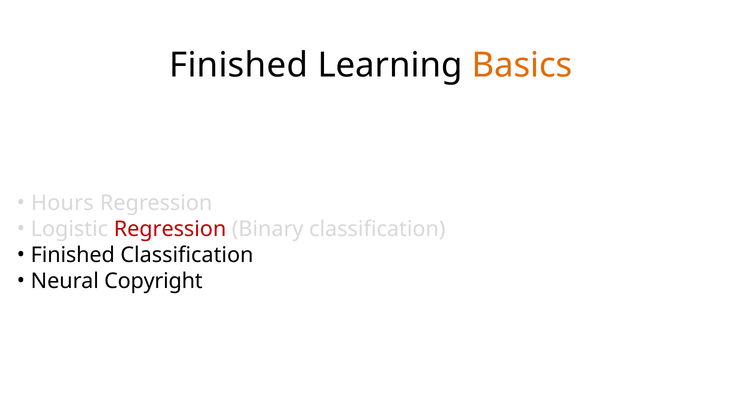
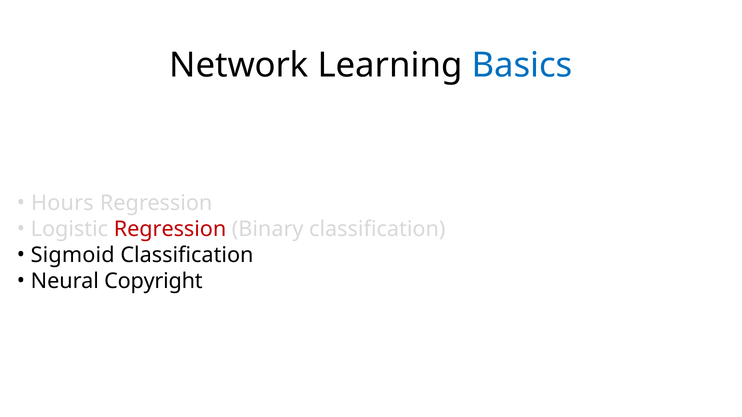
Finished: Finished -> Network (239, 65)
Basics colour: orange -> blue (522, 65)
Finished: Finished -> Sigmoid (73, 255)
